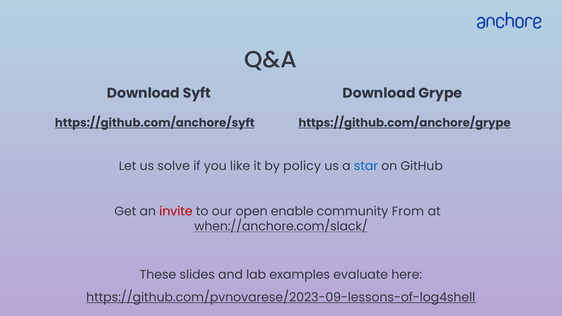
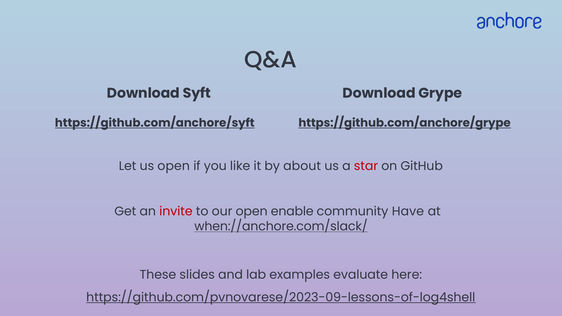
us solve: solve -> open (174, 166)
policy: policy -> about (302, 166)
star colour: blue -> red (366, 166)
From: From -> Have (408, 212)
